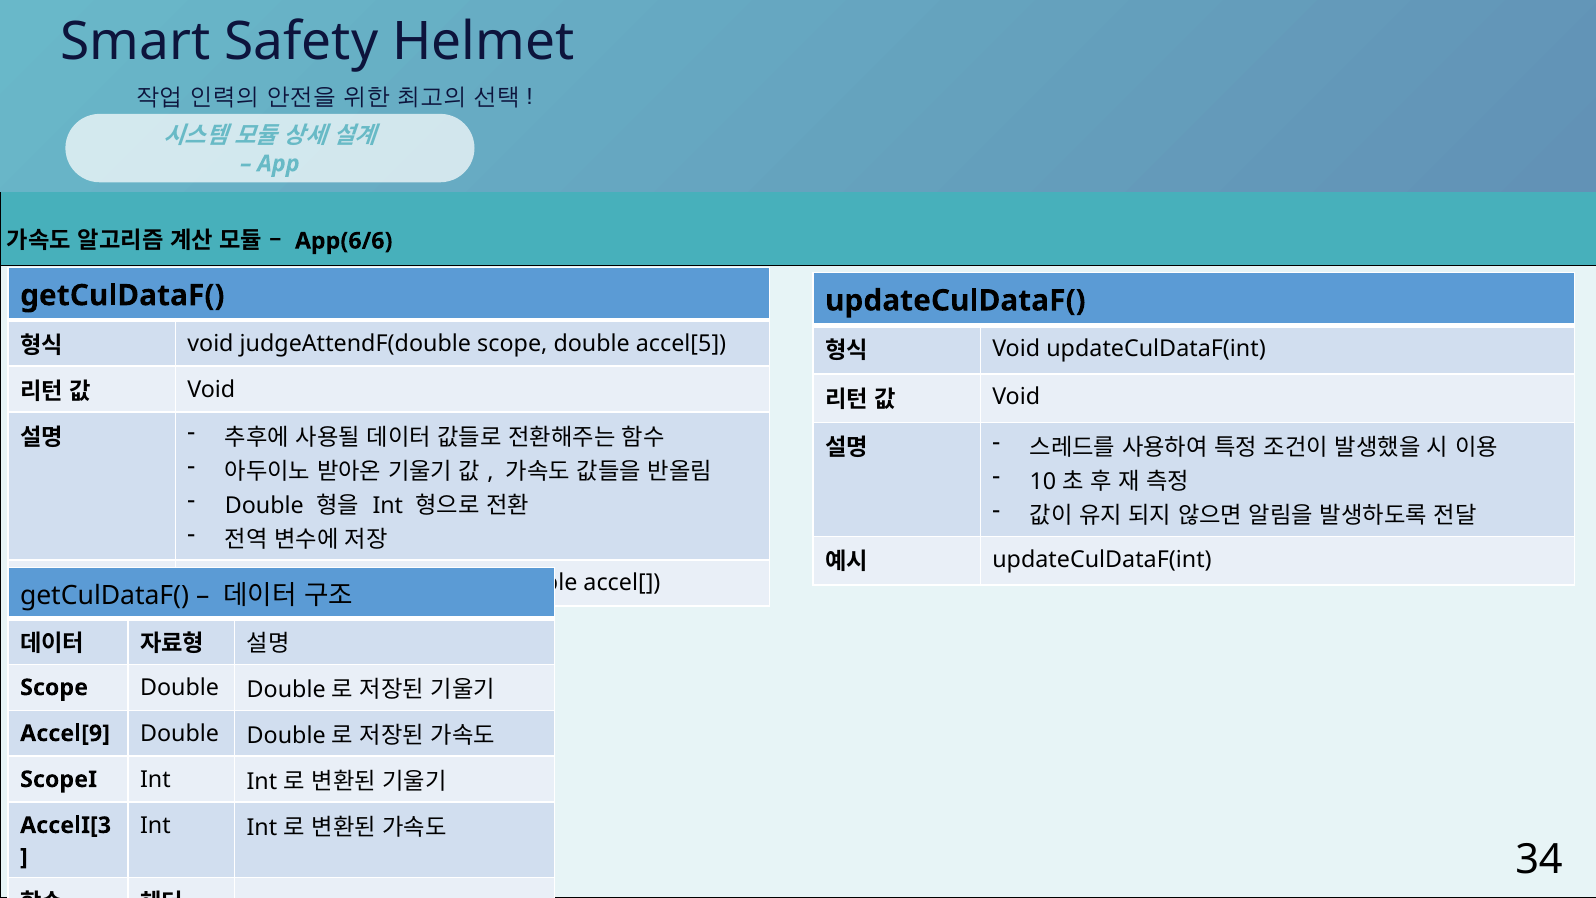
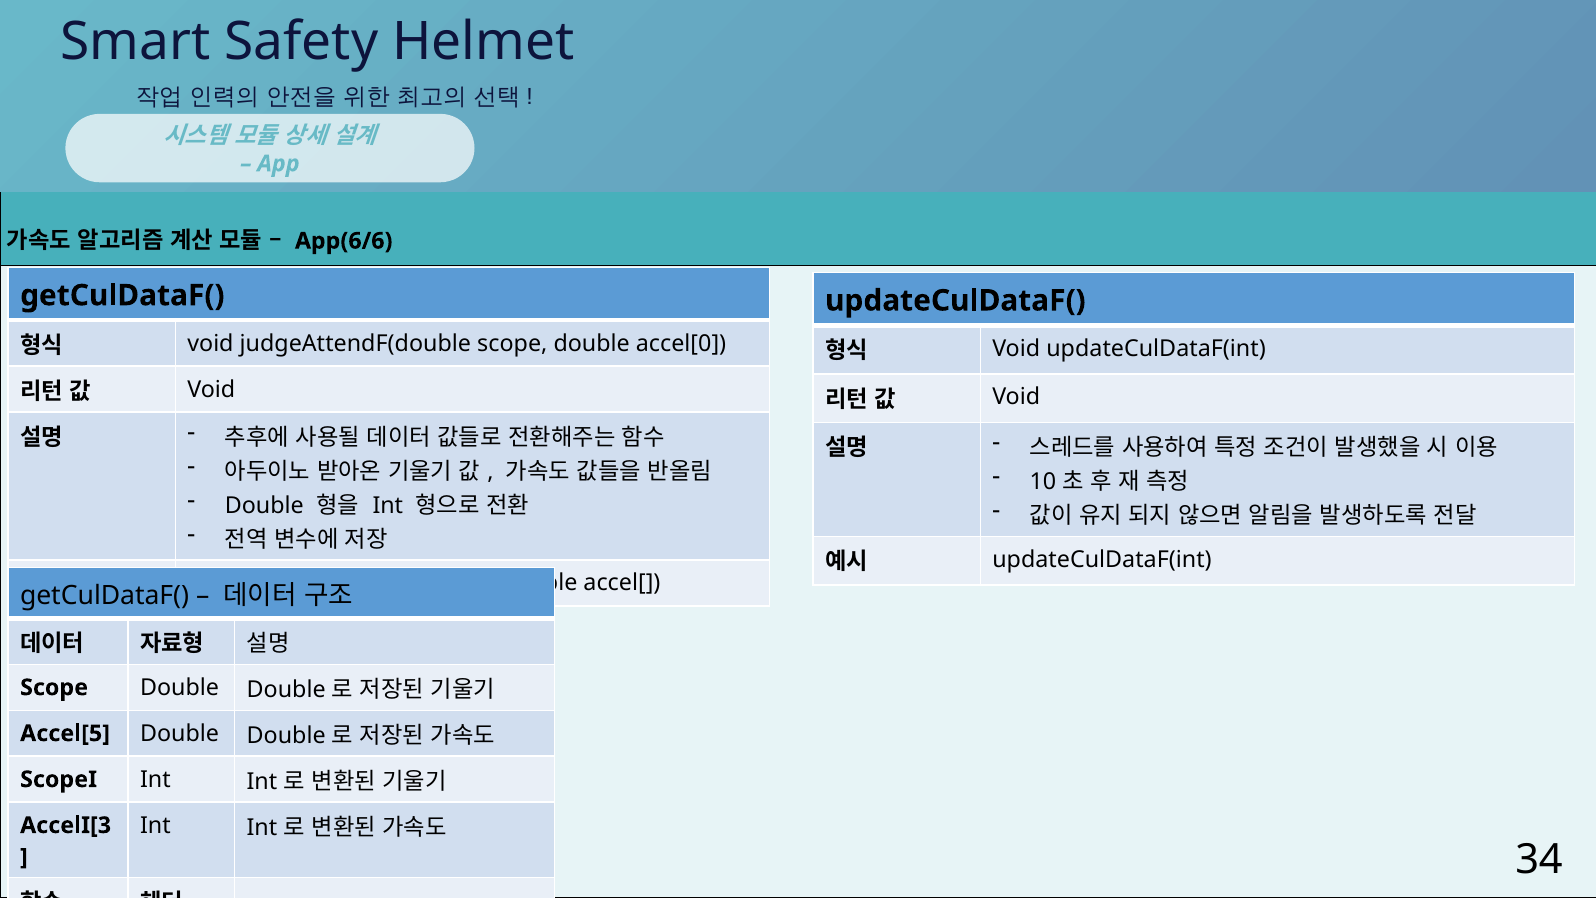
accel[5: accel[5 -> accel[0 (681, 343)
Accel[9: Accel[9 -> Accel[5 (65, 733)
